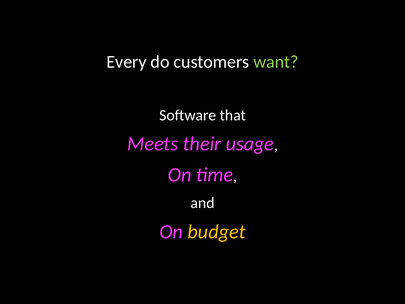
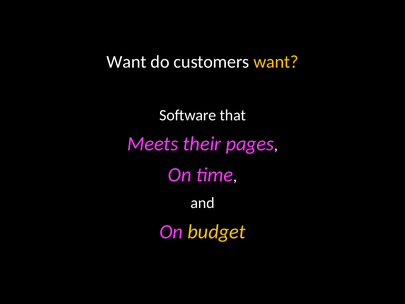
Every: Every -> Want (127, 62)
want colour: light green -> yellow (276, 62)
usage: usage -> pages (250, 144)
